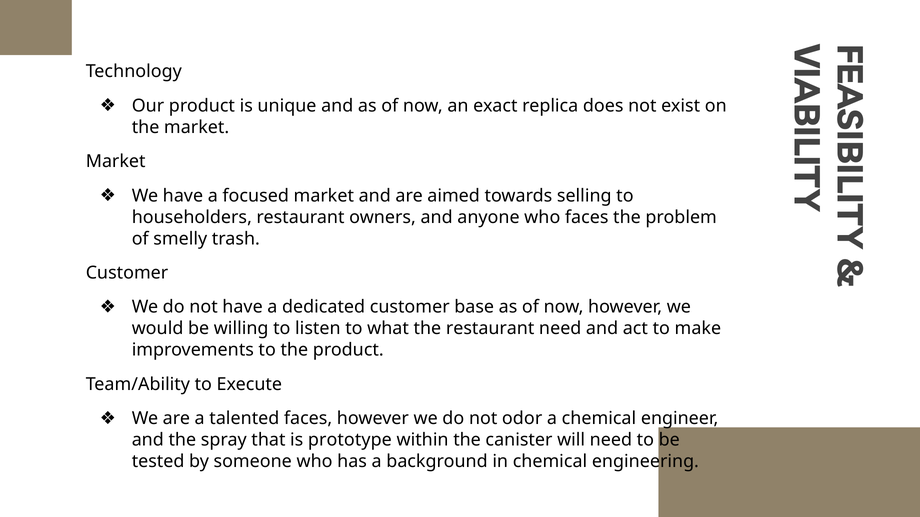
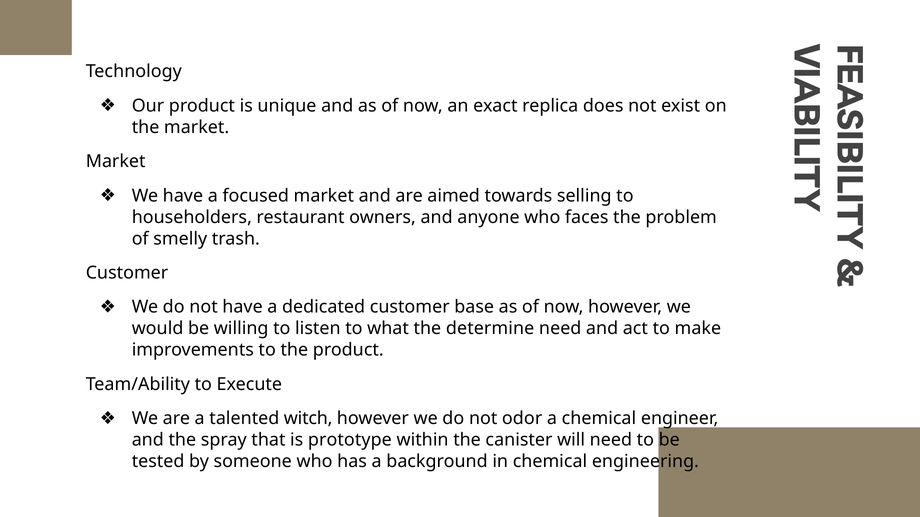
the restaurant: restaurant -> determine (490, 329)
talented faces: faces -> witch (308, 419)
